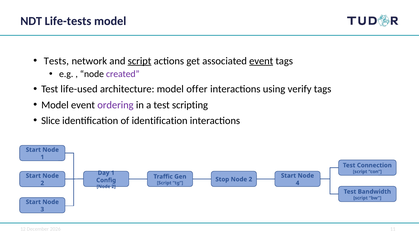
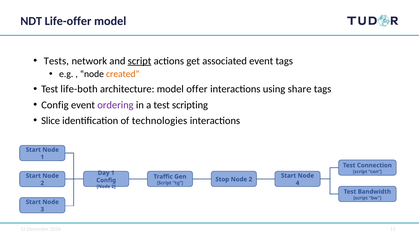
Life-tests: Life-tests -> Life-offer (68, 21)
event underline: present -> none (261, 61)
created colour: purple -> orange (123, 74)
life-used: life-used -> life-both (79, 89)
verify: verify -> share (300, 89)
Model: Model -> Config (55, 105)
of identification: identification -> technologies (160, 120)
